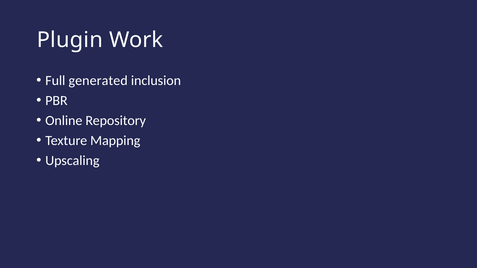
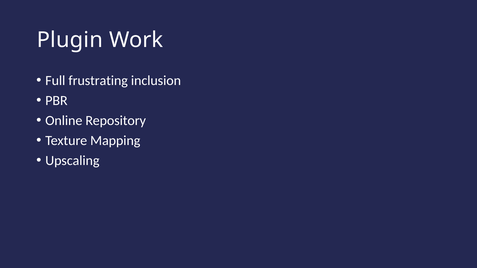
generated: generated -> frustrating (98, 81)
